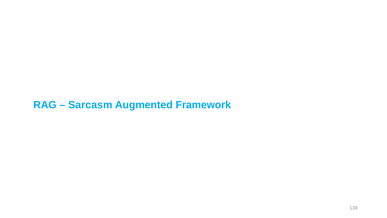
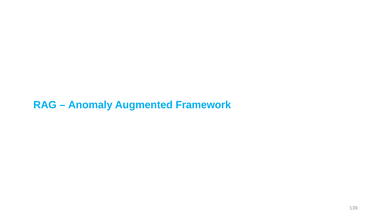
Sarcasm: Sarcasm -> Anomaly (90, 105)
